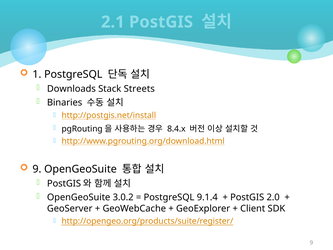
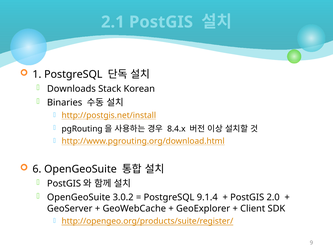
Streets: Streets -> Korean (139, 89)
9: 9 -> 6 (37, 169)
